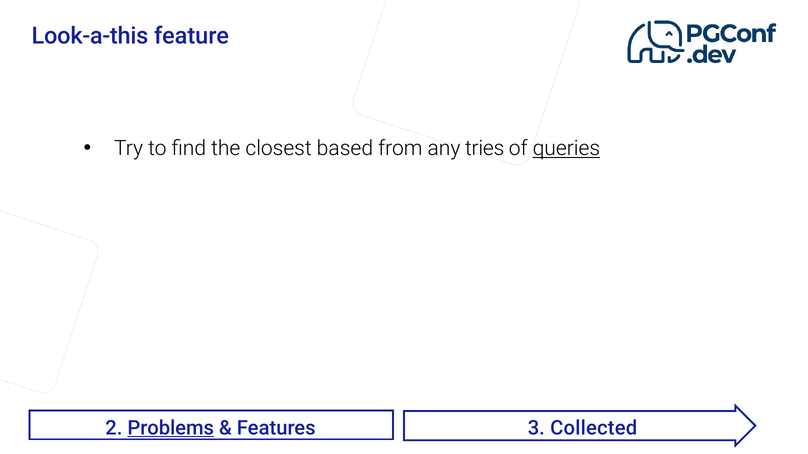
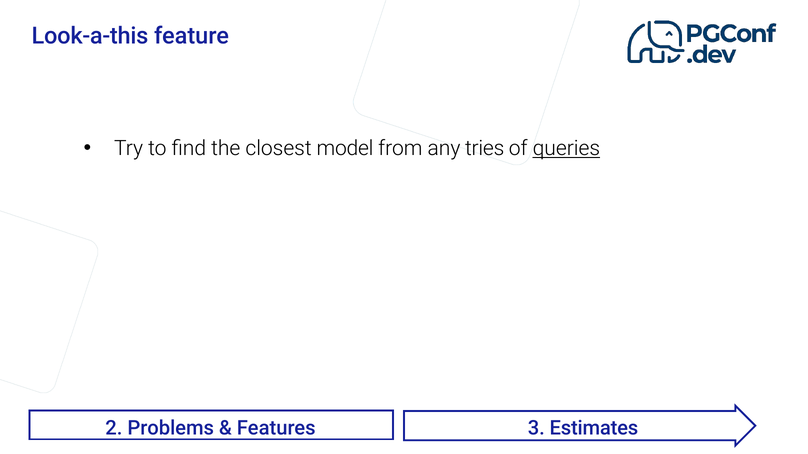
based: based -> model (345, 149)
Problems underline: present -> none (171, 428)
Collected: Collected -> Estimates (594, 428)
